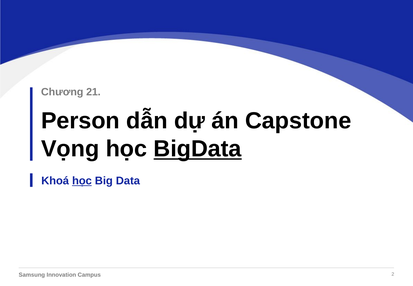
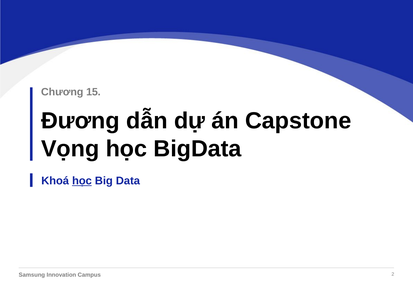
21: 21 -> 15 (93, 92)
Person: Person -> Đương (80, 121)
BigData underline: present -> none (198, 149)
